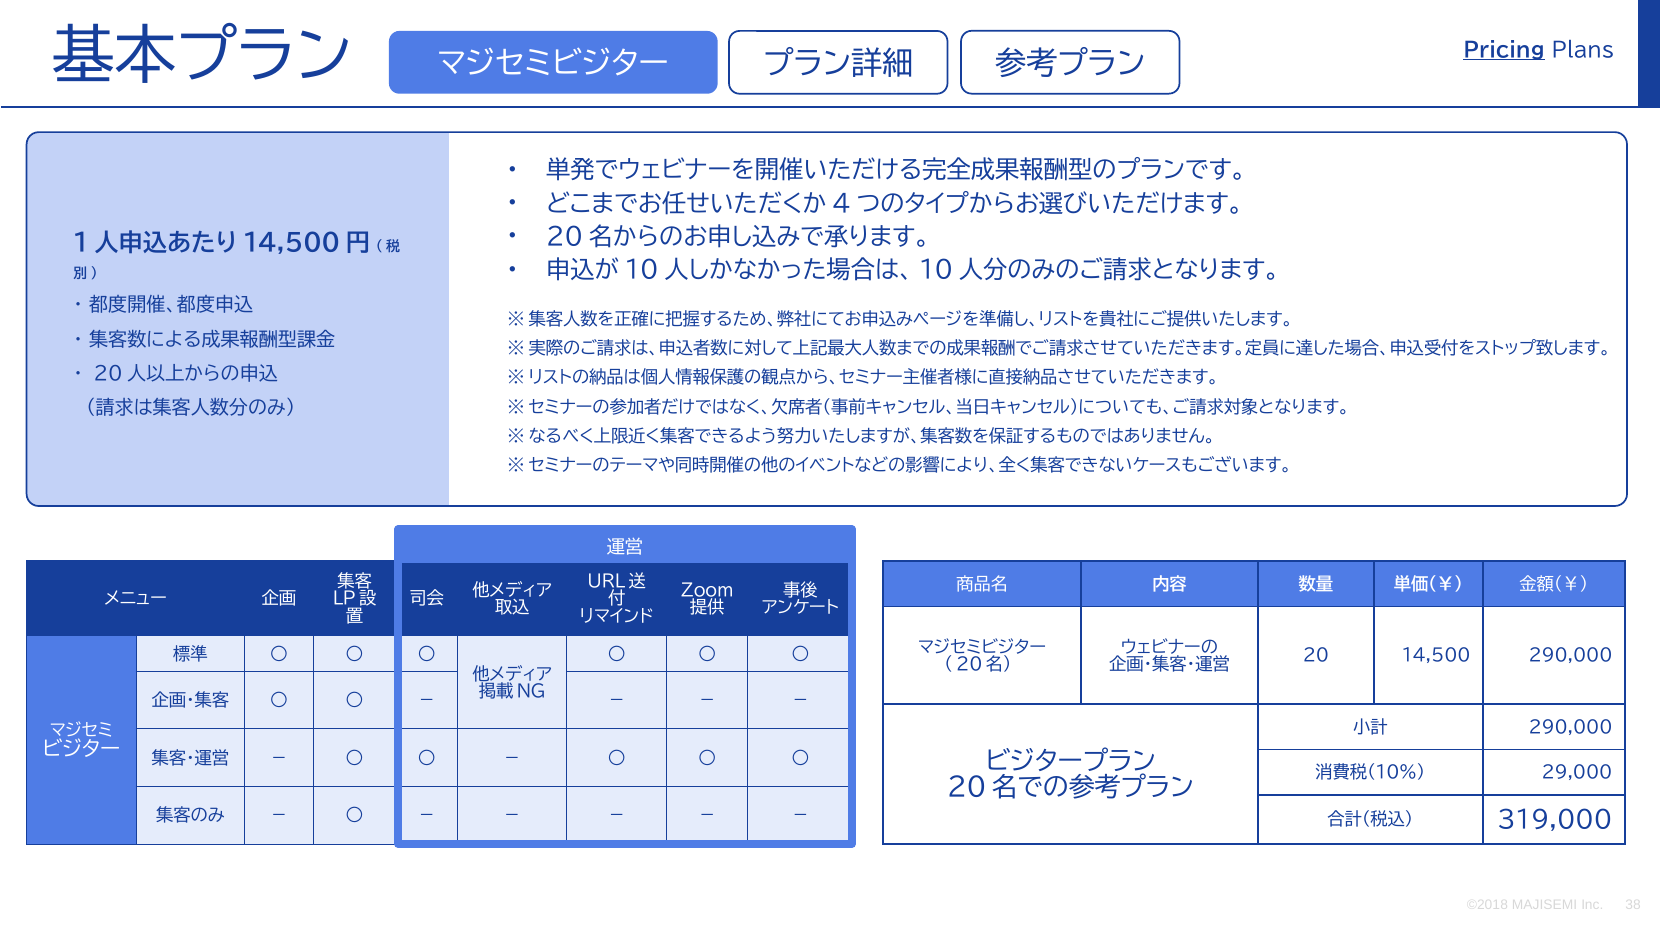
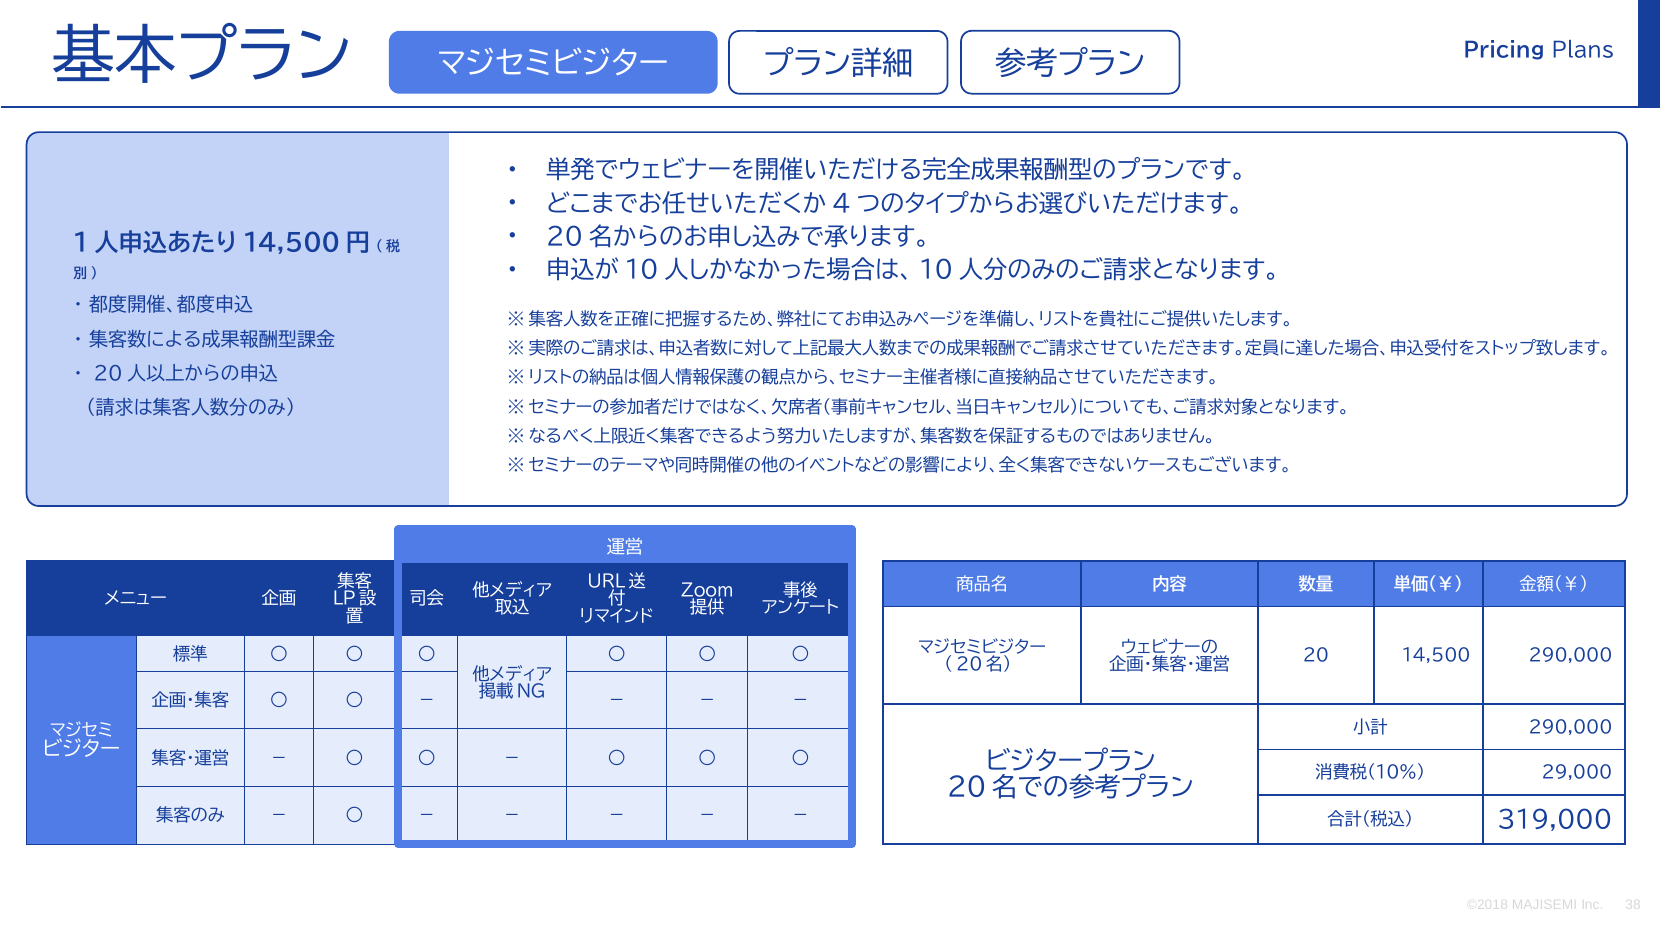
Pricing underline: present -> none (1504, 50)
